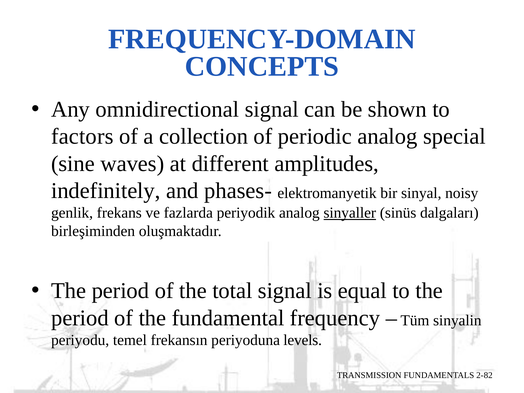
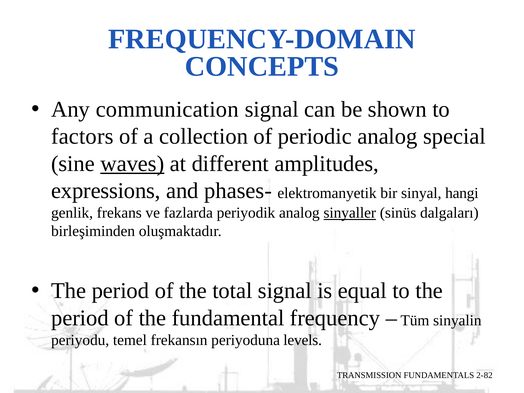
omnidirectional: omnidirectional -> communication (167, 109)
waves underline: none -> present (132, 164)
indefinitely: indefinitely -> expressions (106, 191)
noisy: noisy -> hangi (462, 193)
